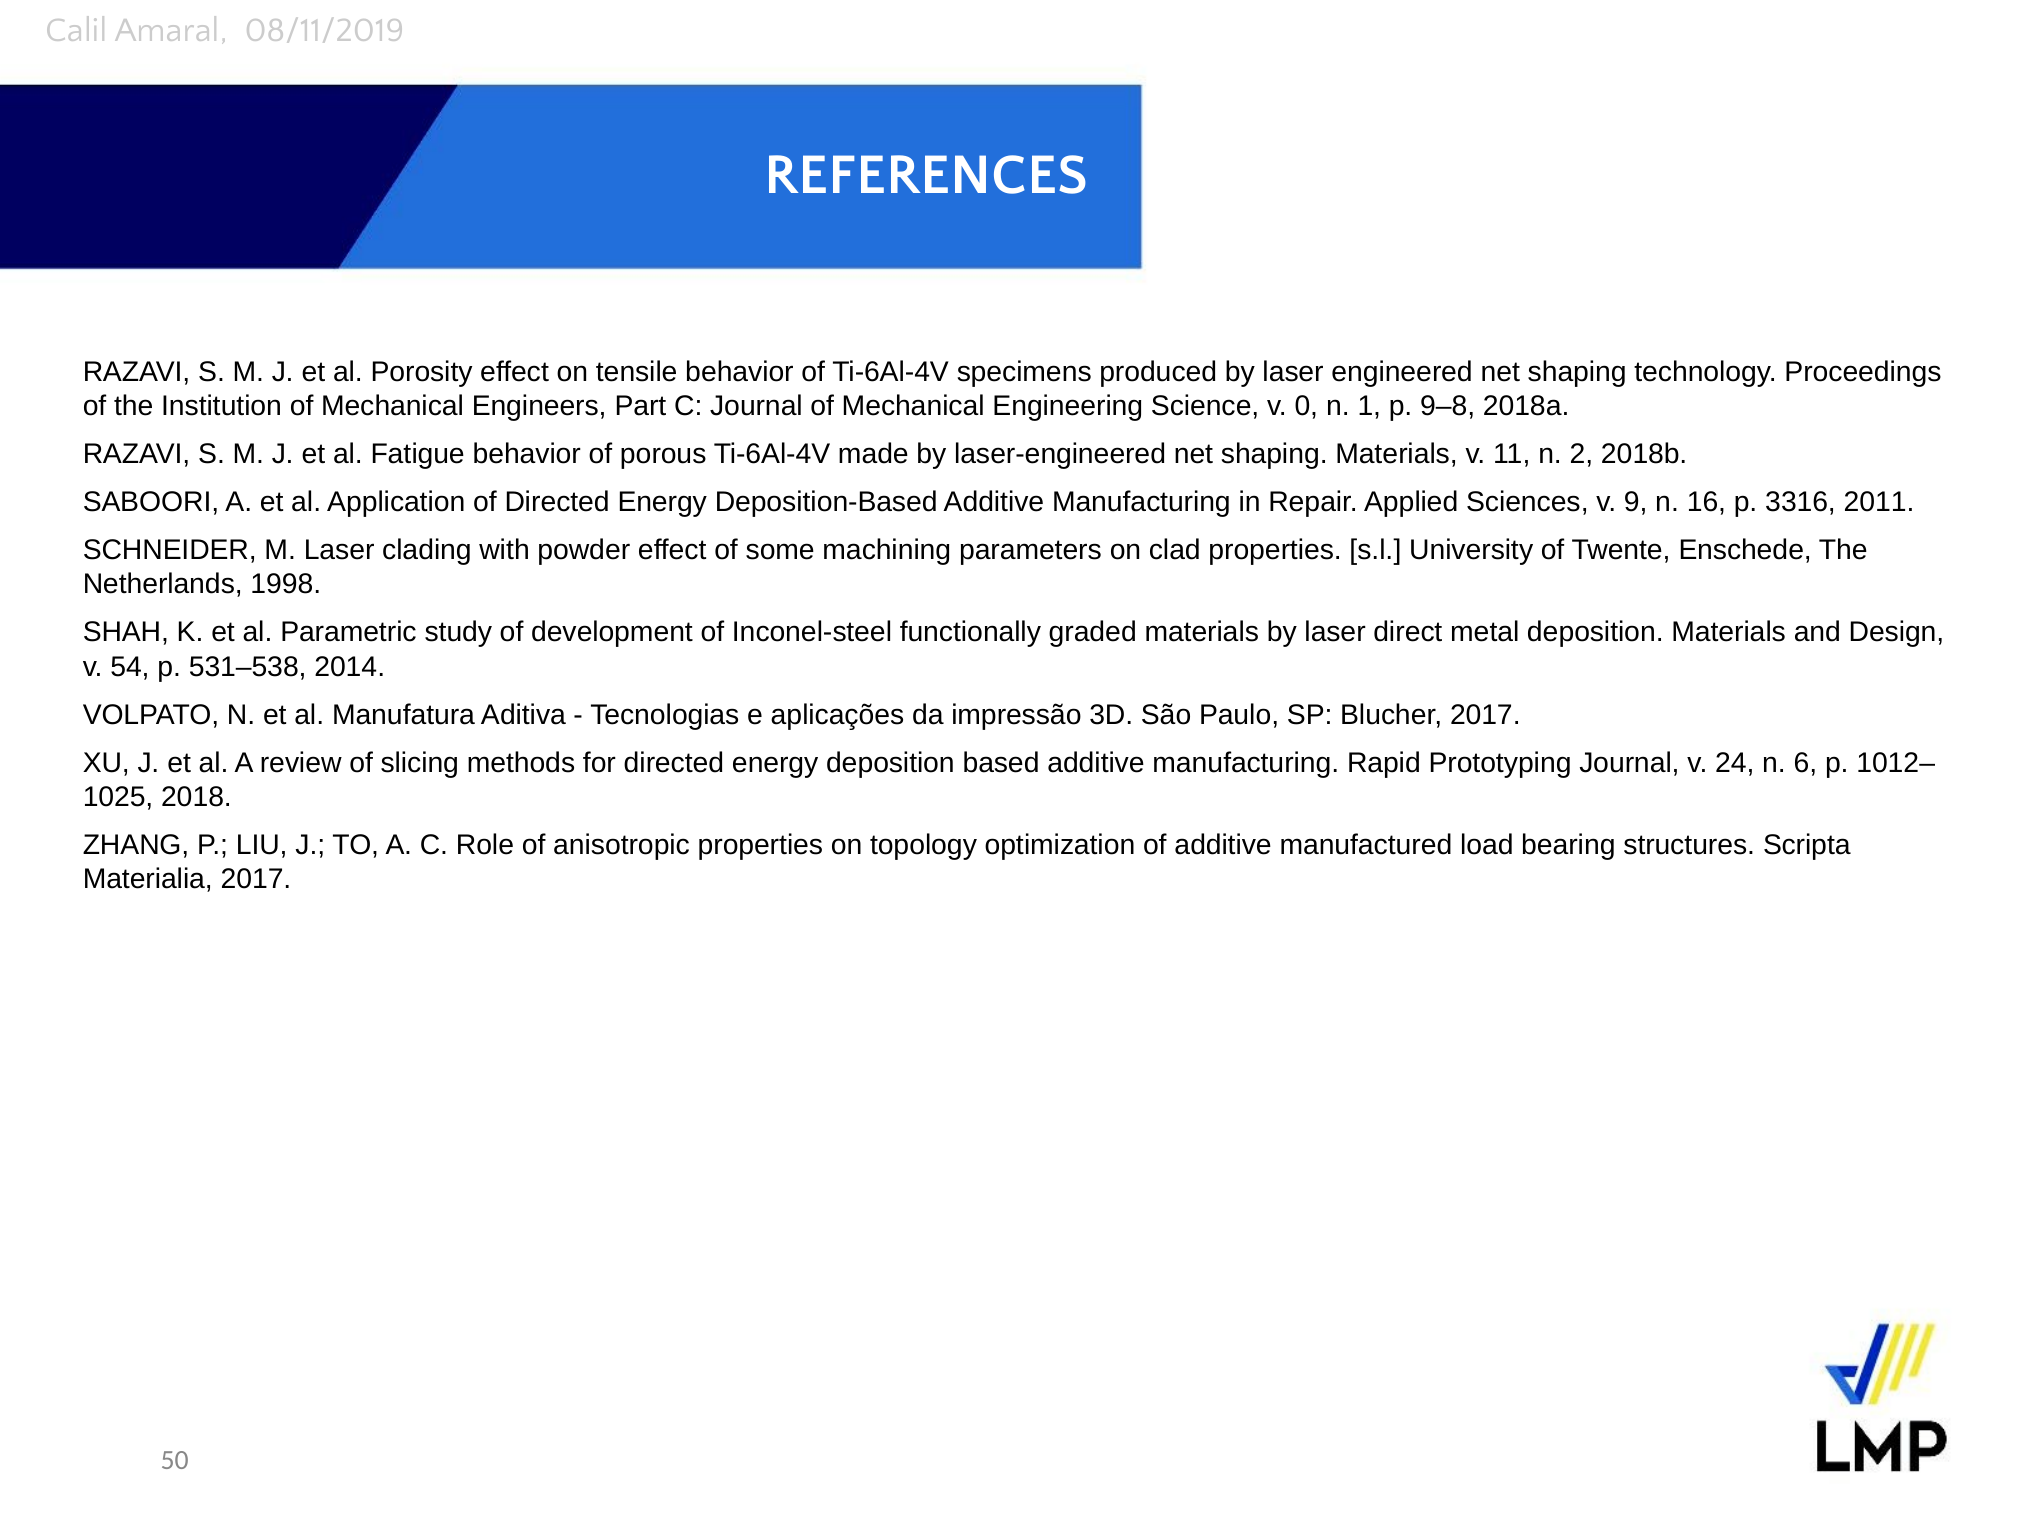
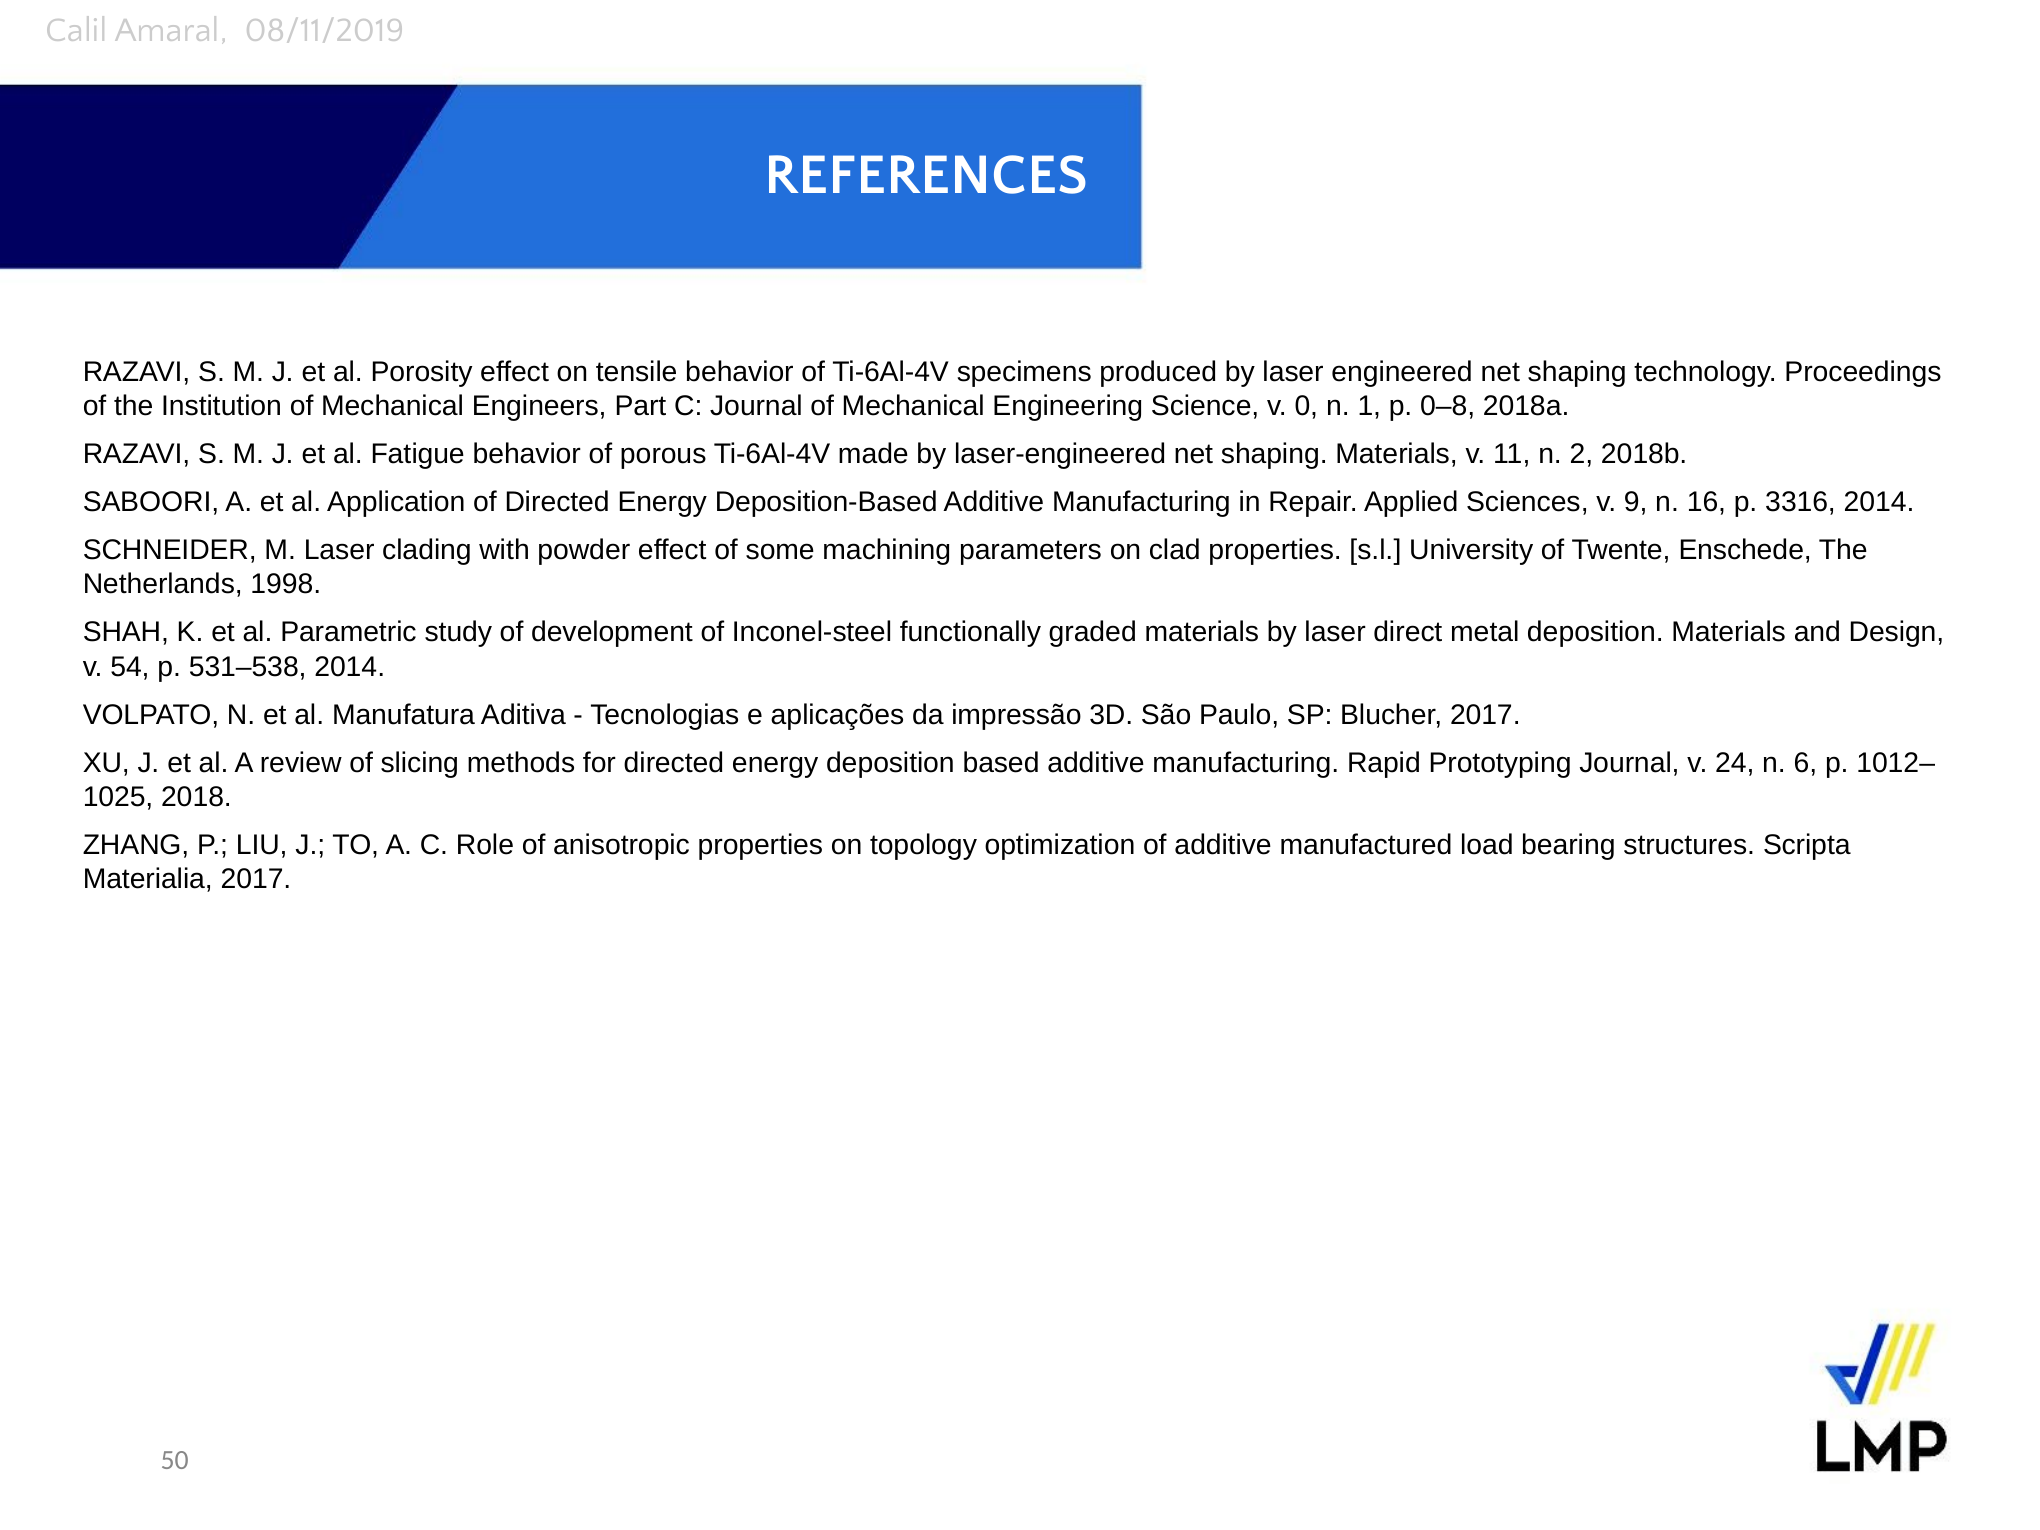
9–8: 9–8 -> 0–8 (1448, 406)
3316 2011: 2011 -> 2014 (1879, 502)
